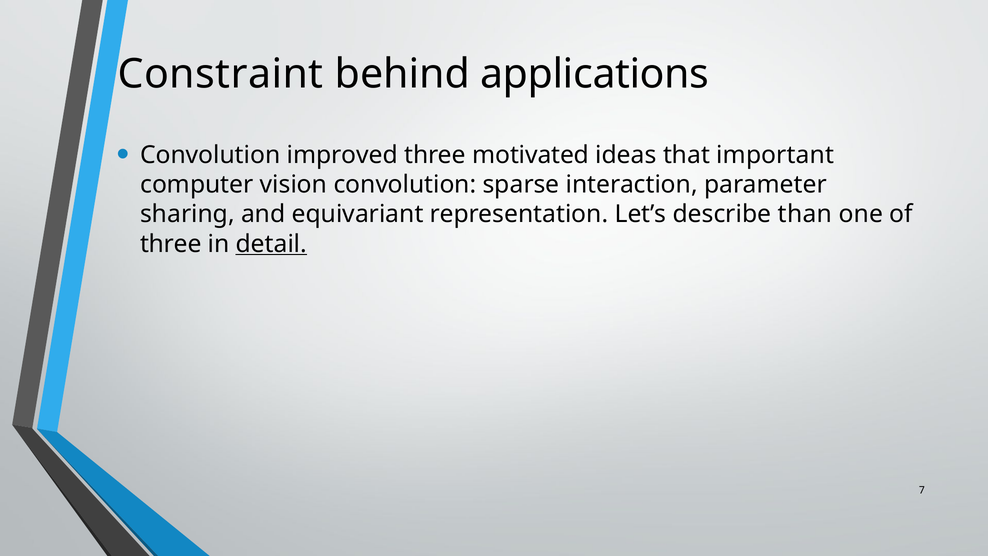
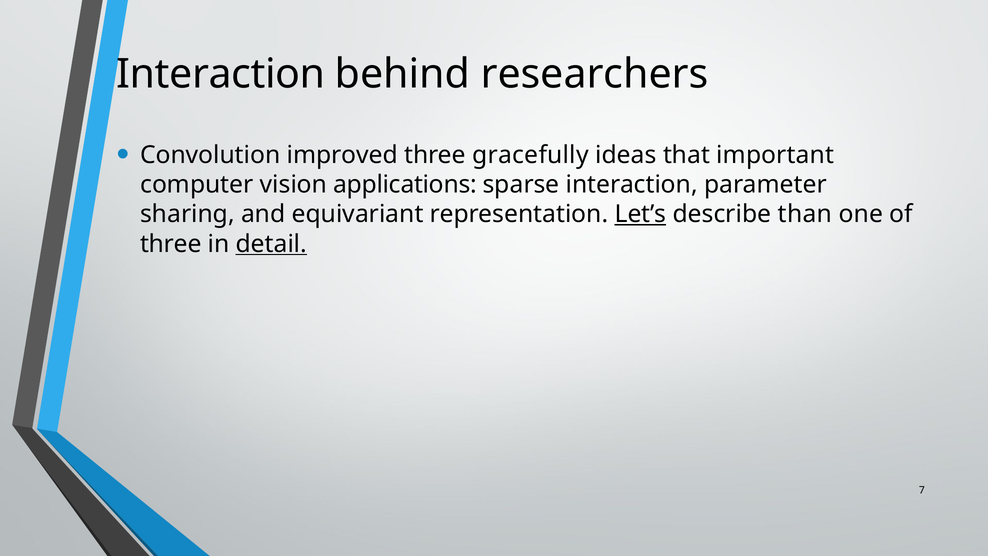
Constraint: Constraint -> Interaction (221, 74)
applications: applications -> researchers (595, 74)
motivated: motivated -> gracefully (530, 155)
vision convolution: convolution -> applications (405, 184)
Let’s underline: none -> present (640, 214)
